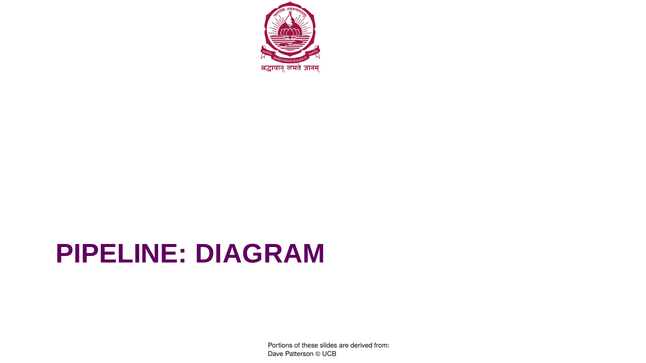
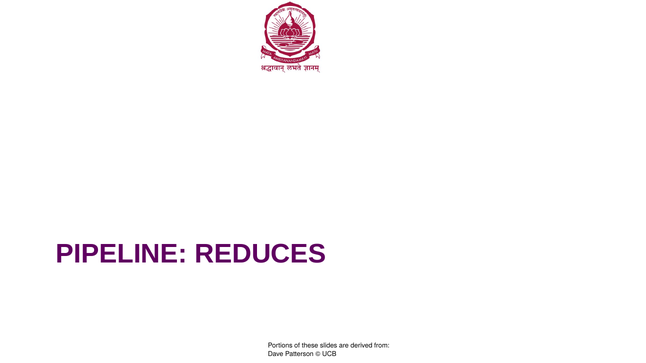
DIAGRAM: DIAGRAM -> REDUCES (260, 254)
